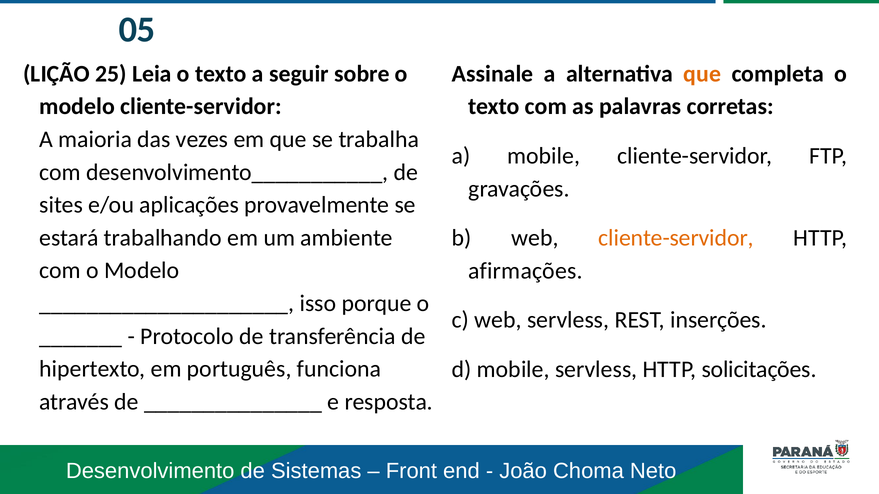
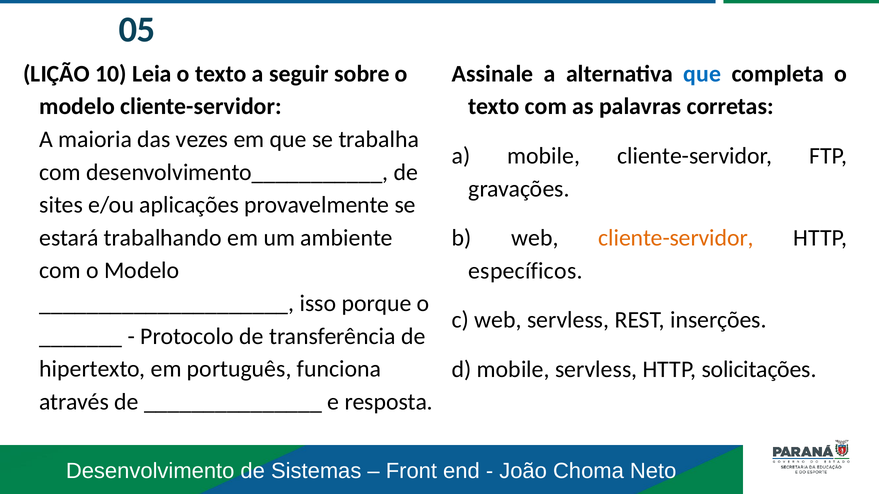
25: 25 -> 10 (111, 74)
que colour: orange -> blue (702, 74)
afirmações: afirmações -> específicos (525, 271)
